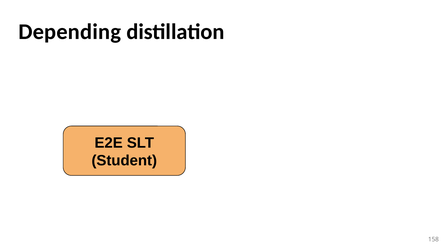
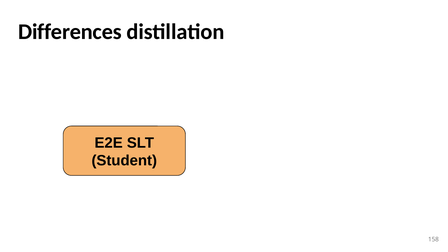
Depending: Depending -> Differences (70, 32)
